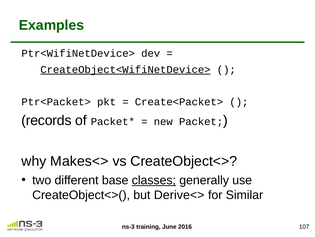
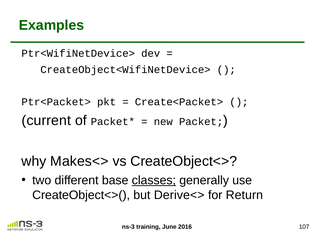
CreateObject<WifiNetDevice> underline: present -> none (125, 69)
records: records -> current (46, 120)
Similar: Similar -> Return (244, 194)
